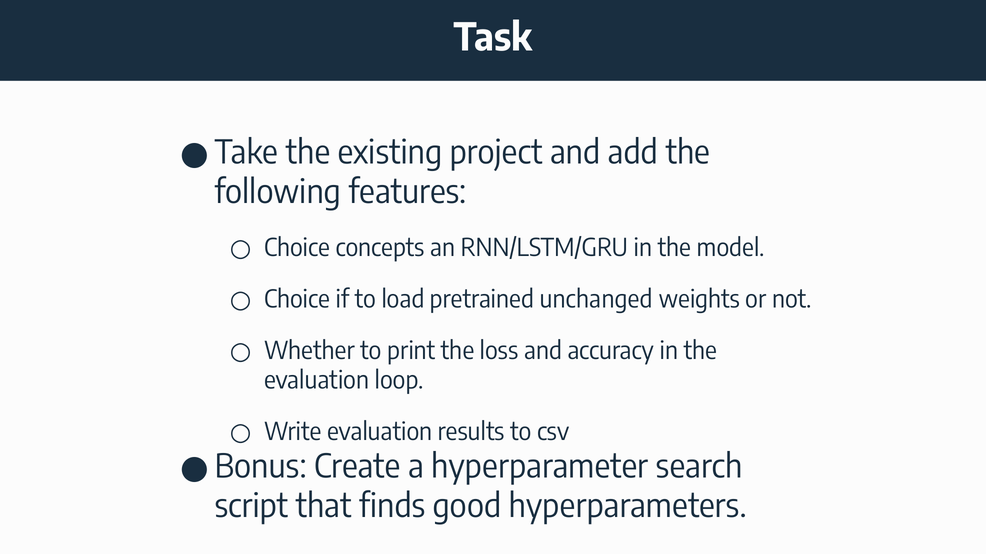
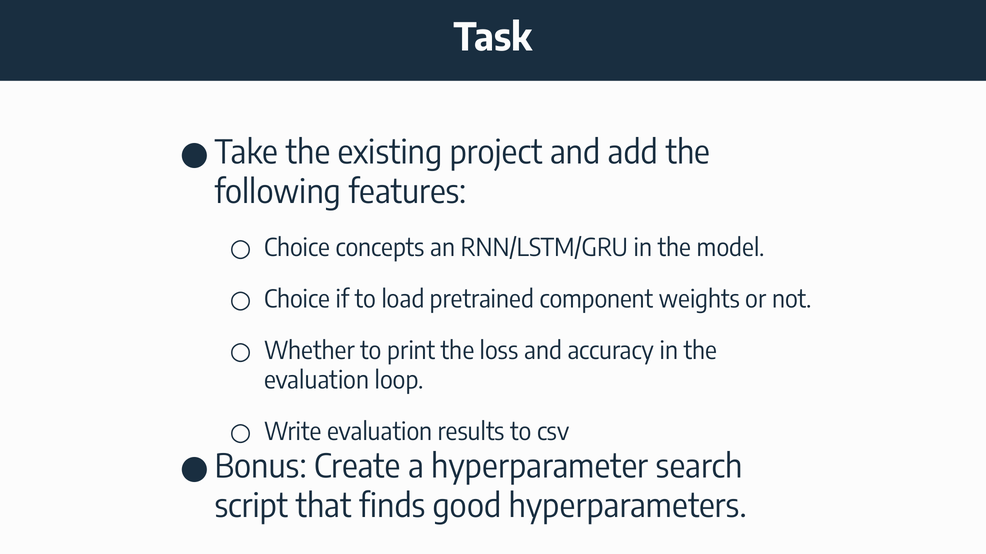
unchanged: unchanged -> component (596, 300)
